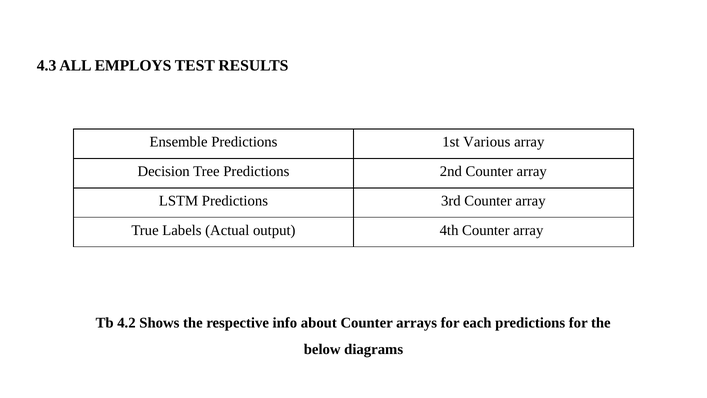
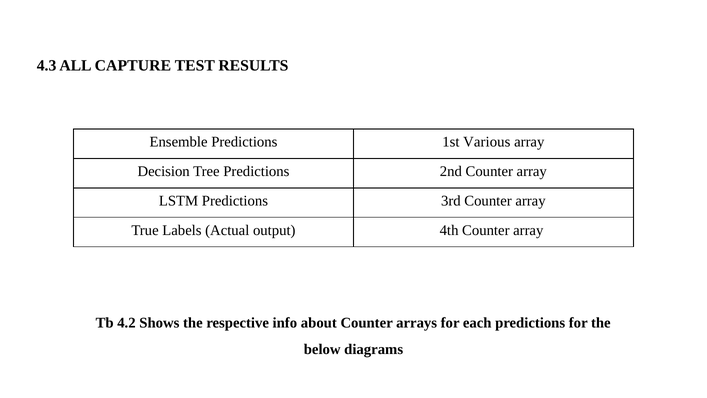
EMPLOYS: EMPLOYS -> CAPTURE (133, 65)
